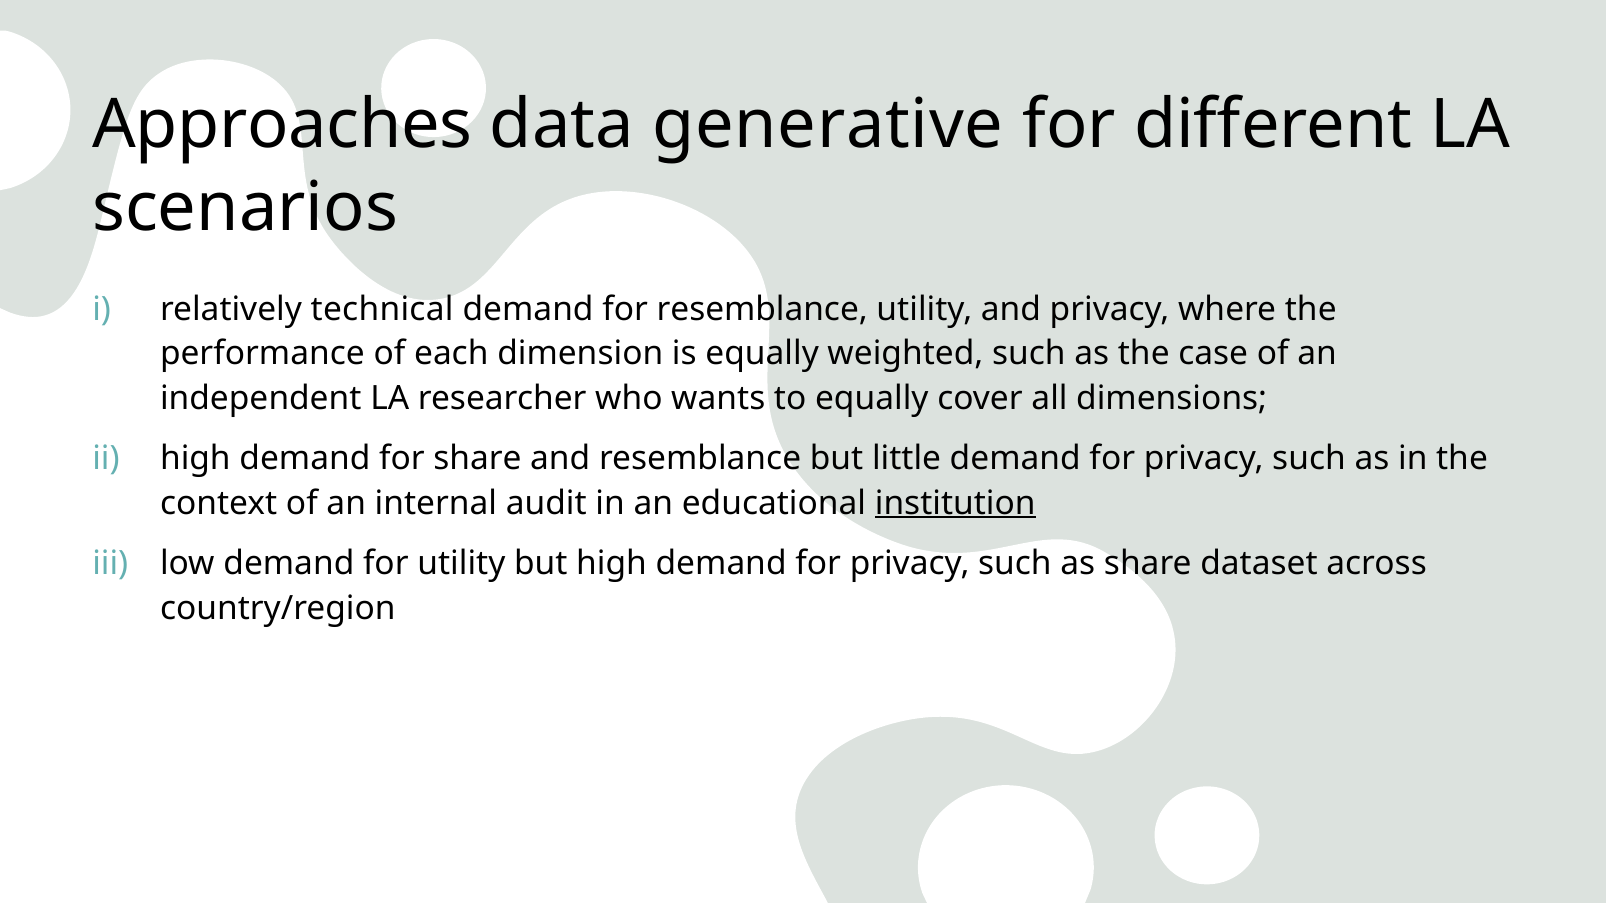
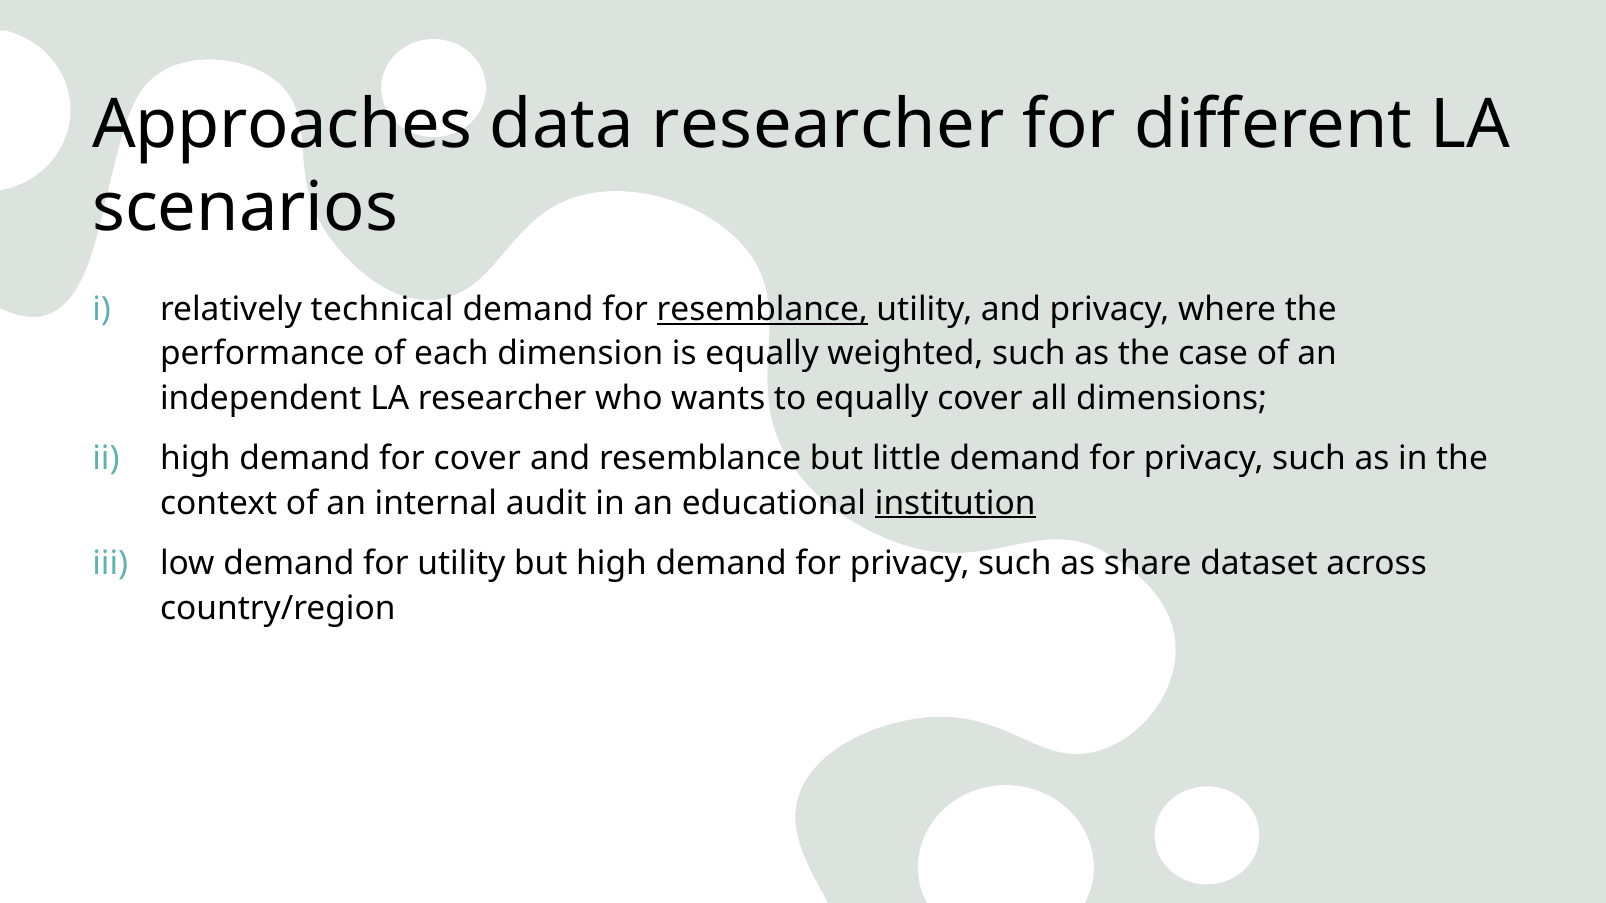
data generative: generative -> researcher (828, 125)
resemblance underline: none -> present (762, 310)
for share: share -> cover (477, 459)
